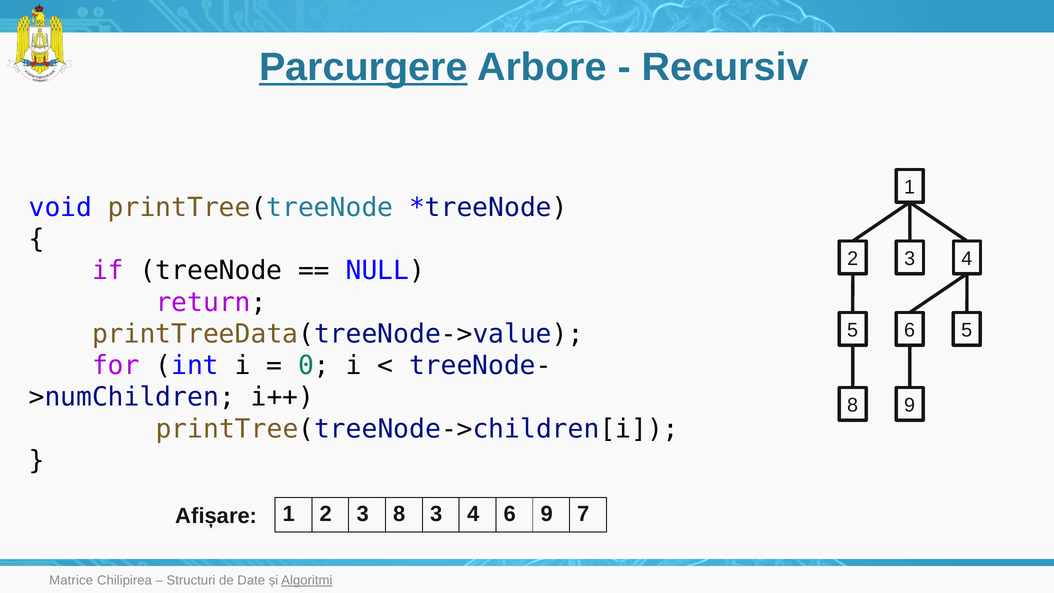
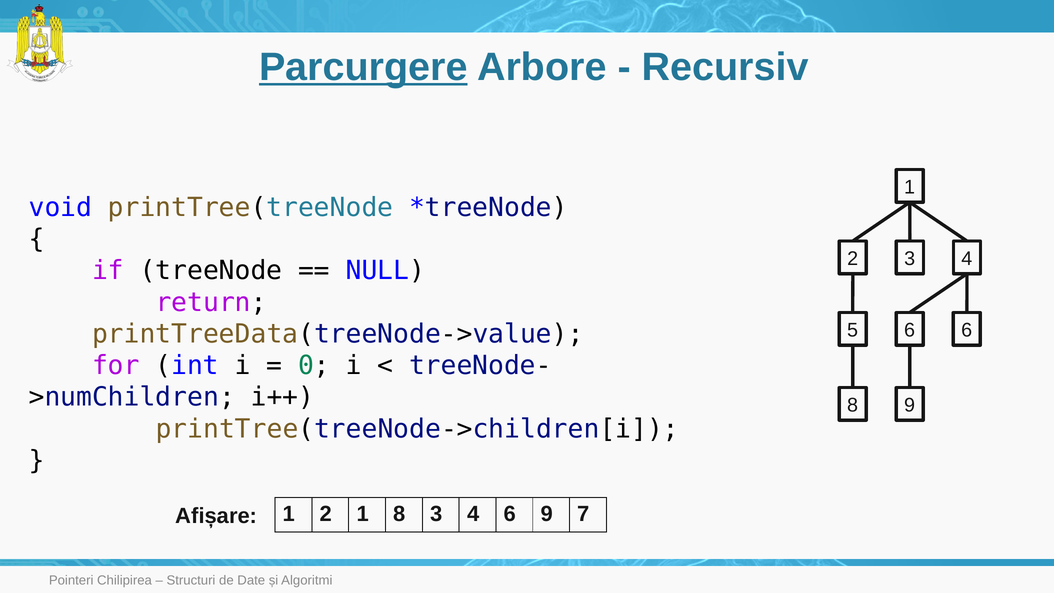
6 5: 5 -> 6 (967, 330)
3: 3 -> 1 (363, 514)
Matrice: Matrice -> Pointeri (71, 580)
Algoritmi underline: present -> none (307, 580)
